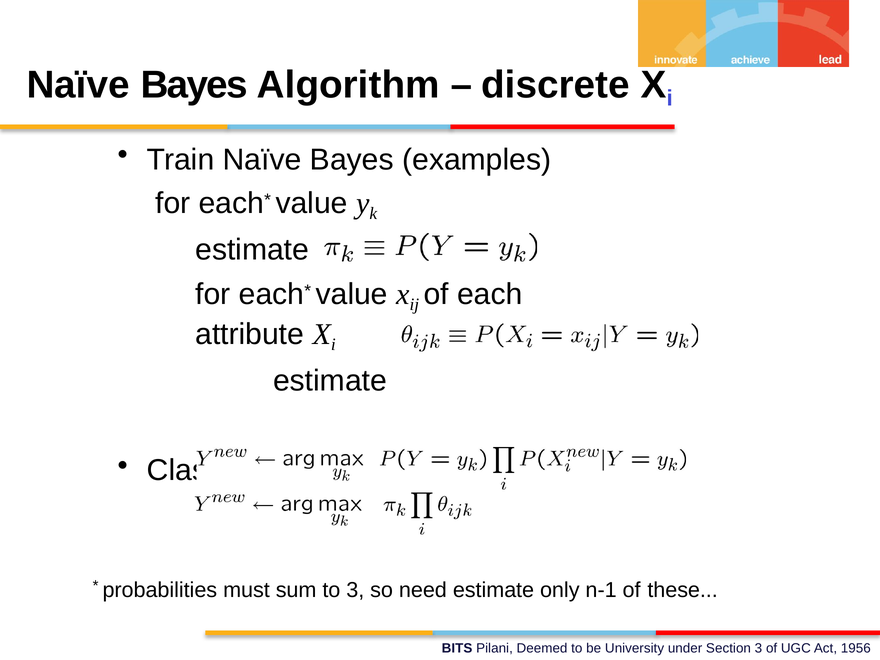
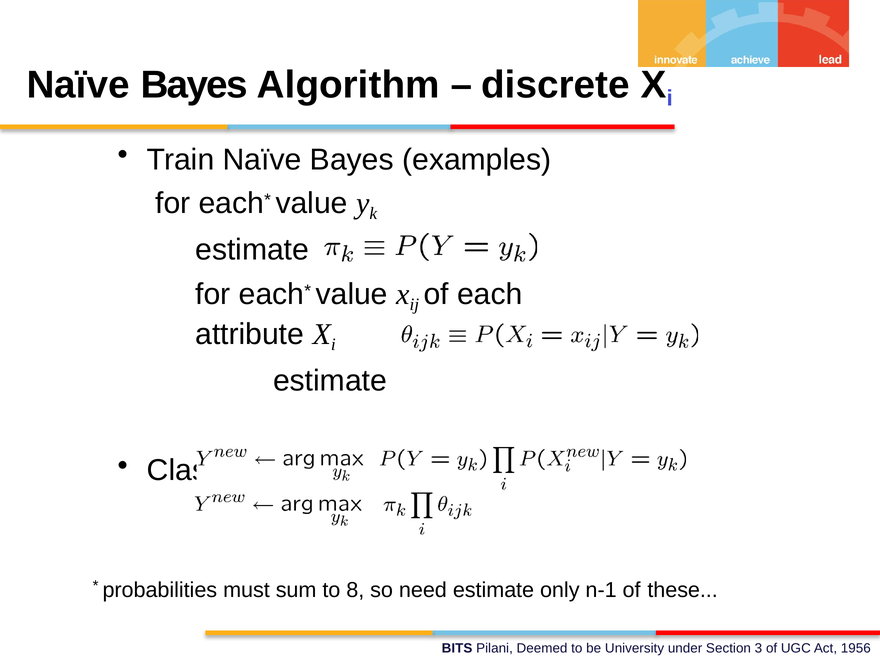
to 3: 3 -> 8 (355, 590)
